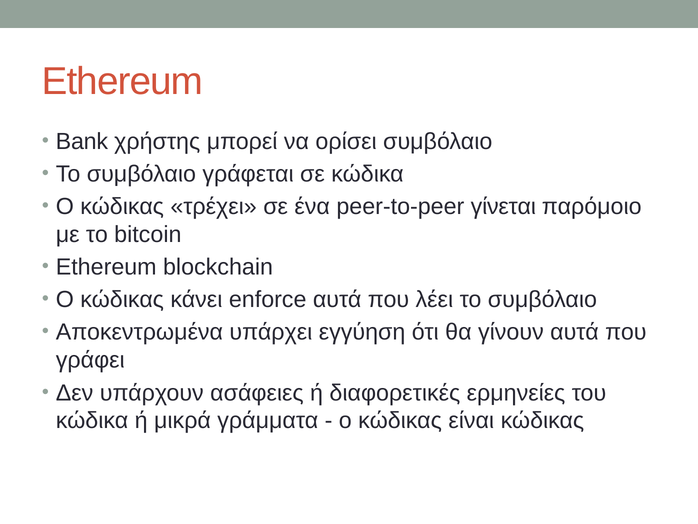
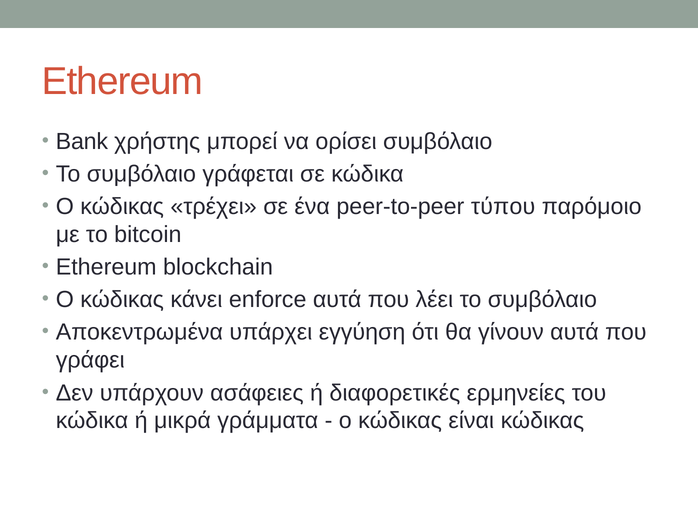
γίνεται: γίνεται -> τύπου (503, 206)
